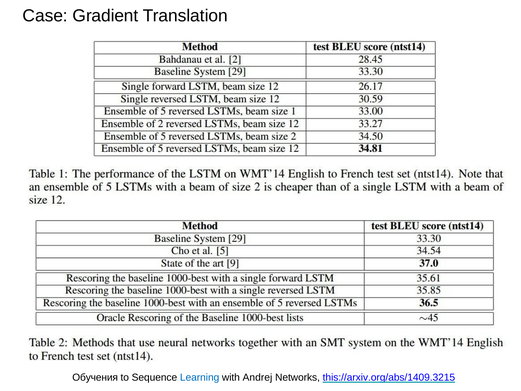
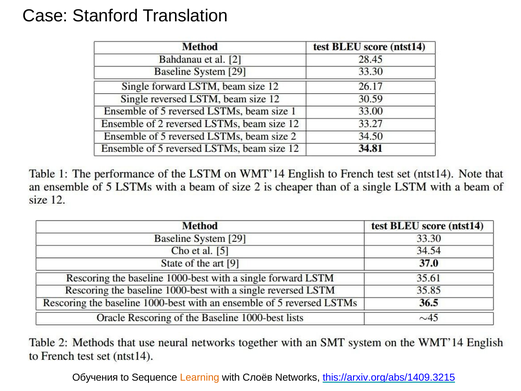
Gradient: Gradient -> Stanford (105, 16)
Learning colour: blue -> orange (200, 377)
Andrej: Andrej -> Слоёв (258, 377)
